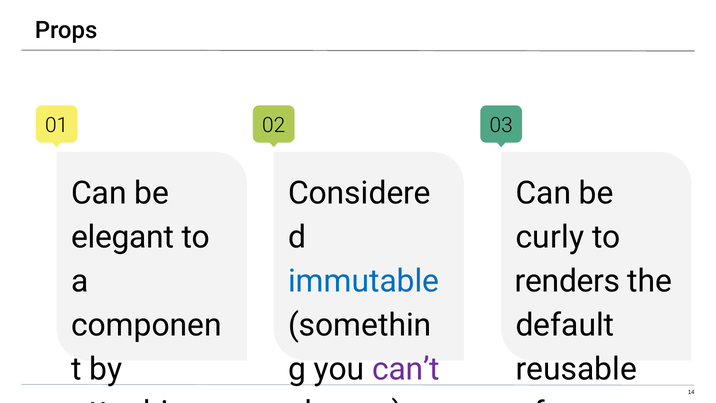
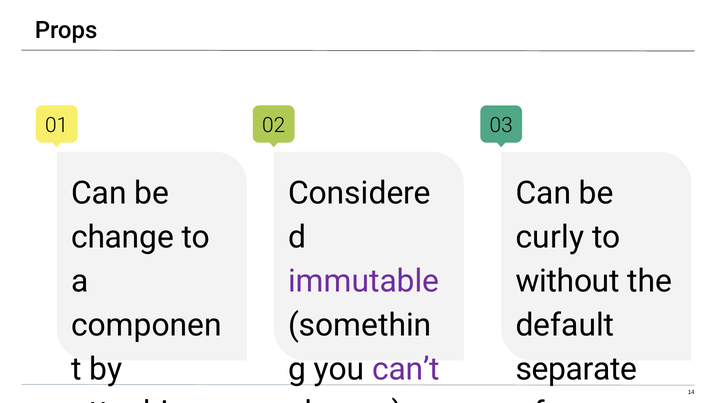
elegant: elegant -> change (122, 237)
immutable colour: blue -> purple (364, 281)
renders: renders -> without (568, 281)
reusable: reusable -> separate (576, 369)
